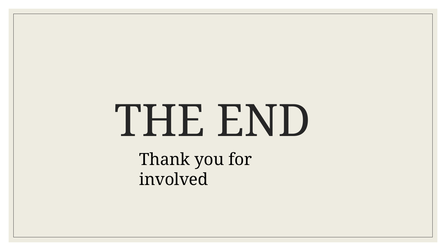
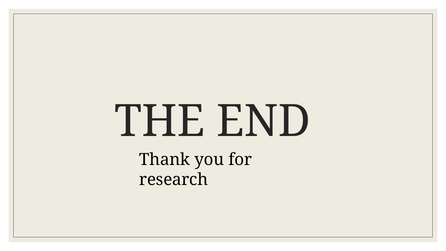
involved: involved -> research (174, 180)
